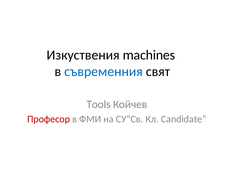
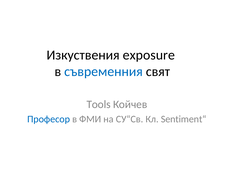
machines: machines -> exposure (149, 55)
Професор colour: red -> blue (49, 119)
Candidate“: Candidate“ -> Sentiment“ (184, 119)
